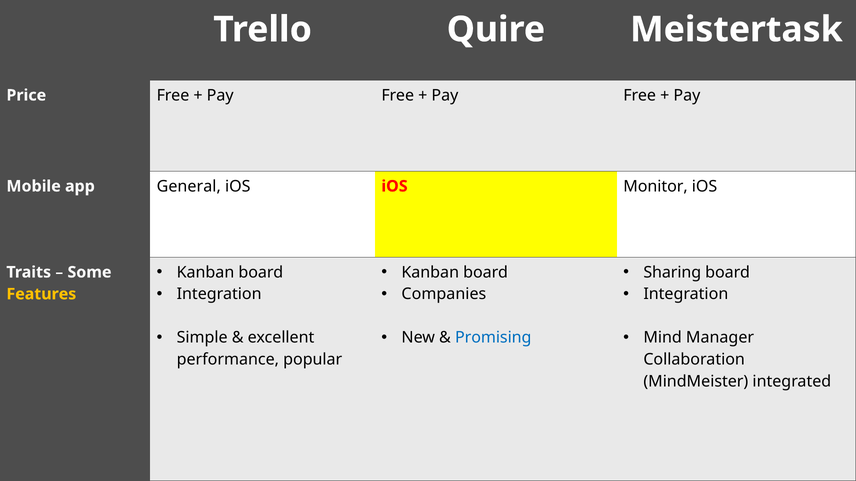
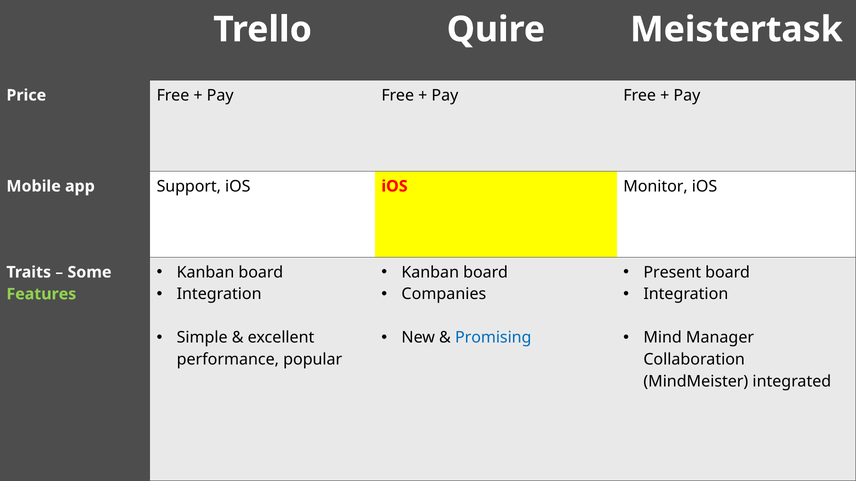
General: General -> Support (189, 186)
Sharing: Sharing -> Present (672, 273)
Features colour: yellow -> light green (41, 294)
